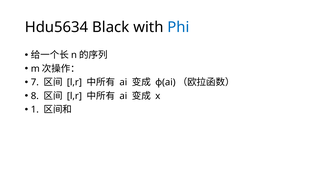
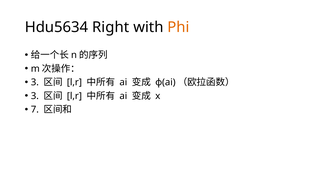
Black: Black -> Right (111, 27)
Phi colour: blue -> orange (178, 27)
7: 7 -> 3 (35, 82)
8: 8 -> 3 (35, 96)
1: 1 -> 7 (35, 109)
